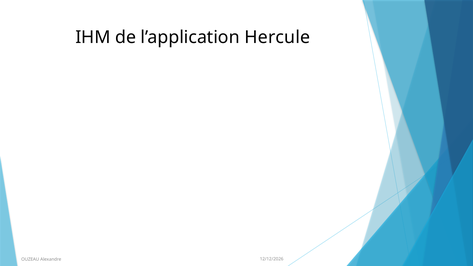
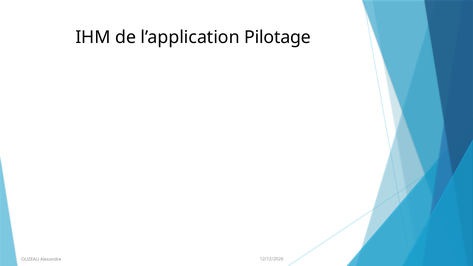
Hercule: Hercule -> Pilotage (278, 37)
